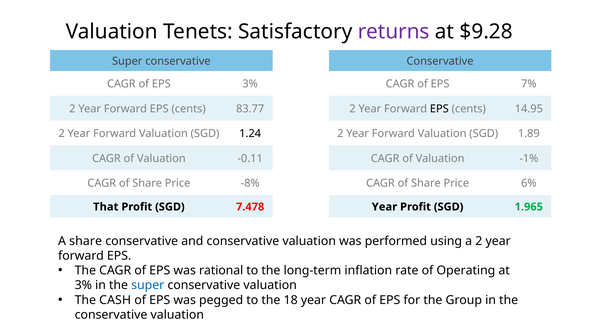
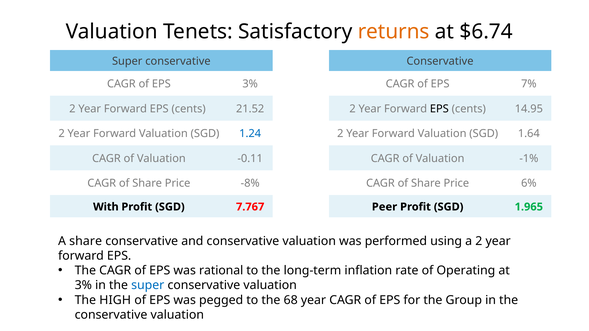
returns colour: purple -> orange (394, 32)
$9.28: $9.28 -> $6.74 (486, 32)
83.77: 83.77 -> 21.52 (250, 109)
1.24 colour: black -> blue (250, 134)
1.89: 1.89 -> 1.64 (529, 134)
That: That -> With (106, 207)
7.478: 7.478 -> 7.767 (250, 207)
Year: Year -> Peer (384, 207)
CASH: CASH -> HIGH (115, 300)
18: 18 -> 68 (291, 300)
